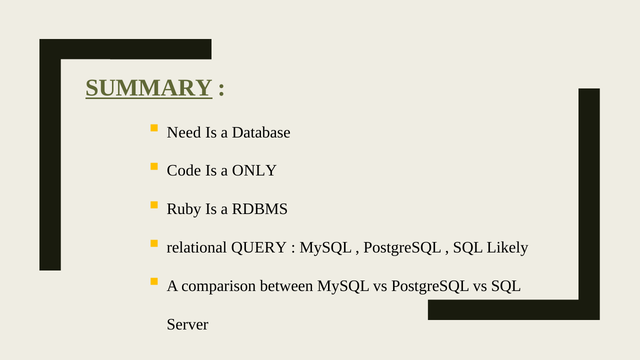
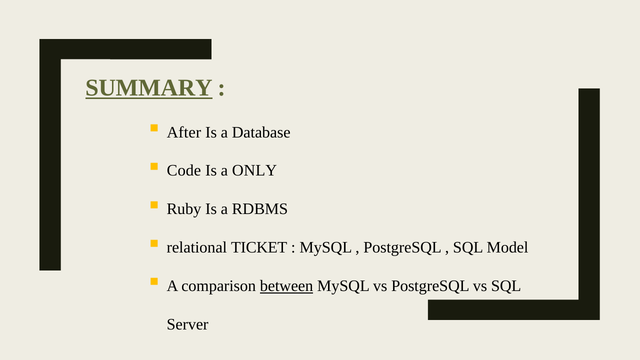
Need: Need -> After (184, 132)
QUERY: QUERY -> TICKET (259, 247)
Likely: Likely -> Model (508, 247)
between underline: none -> present (287, 286)
